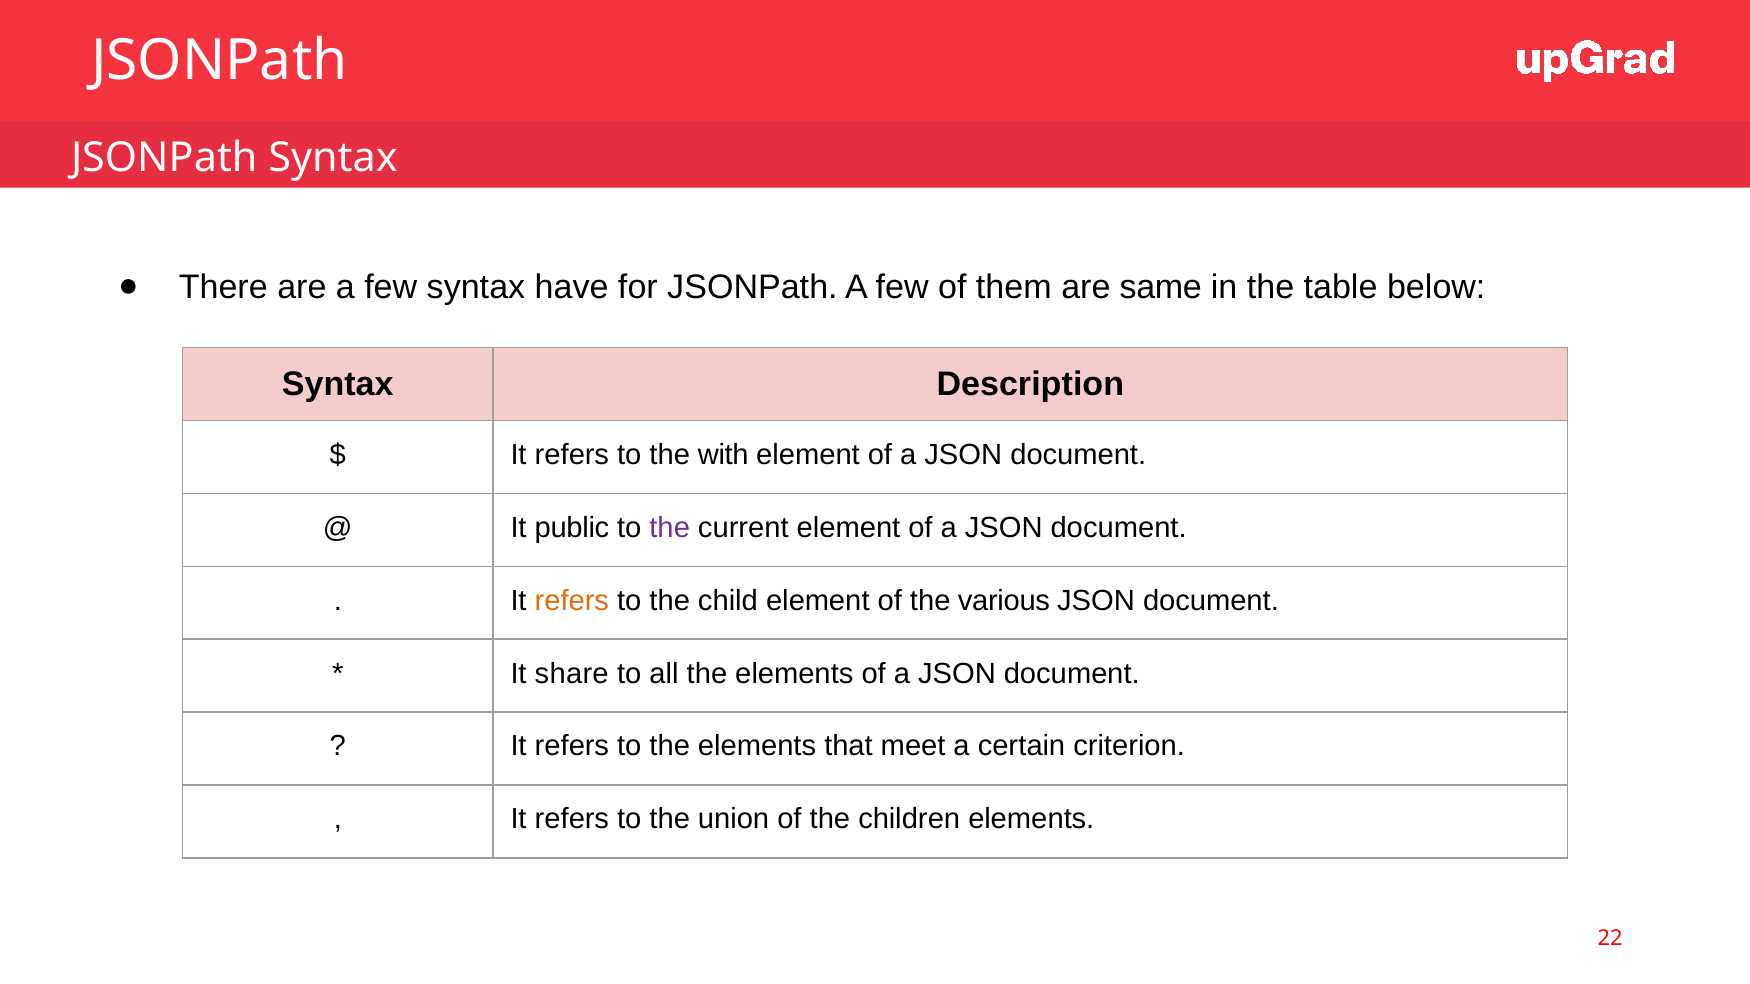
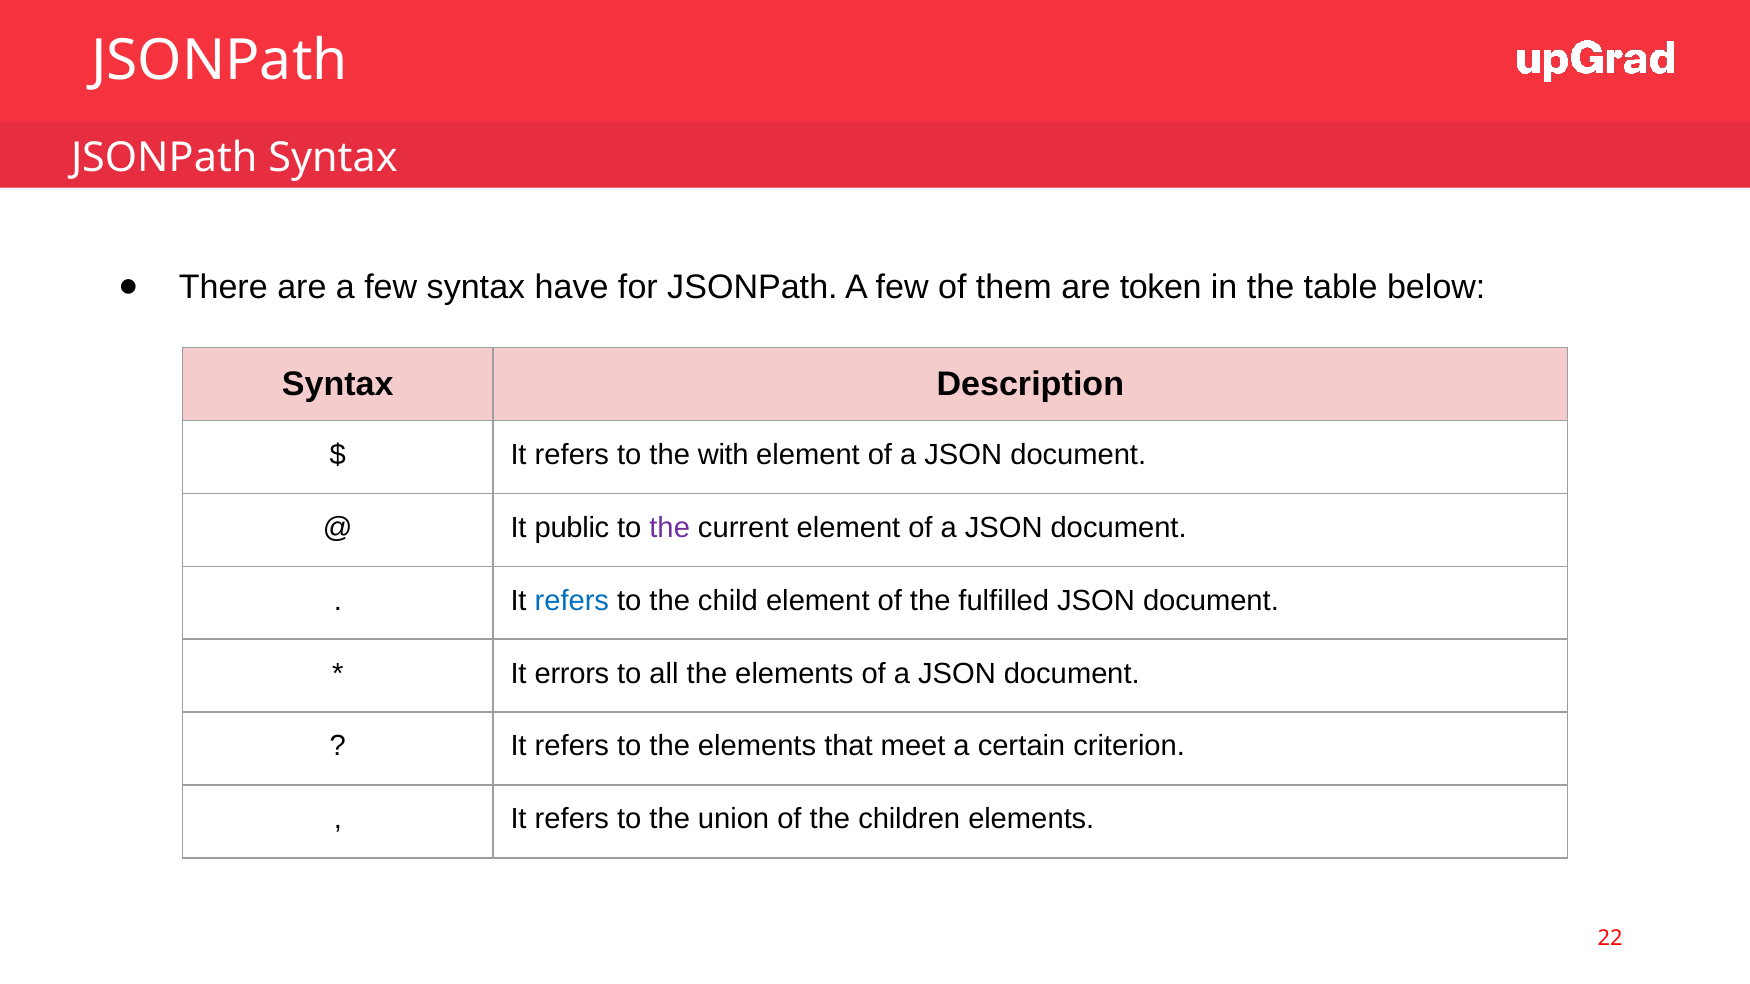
same: same -> token (1161, 287)
refers colour: orange -> blue (572, 601)
various: various -> fulfilled (1004, 601)
share: share -> errors (572, 674)
